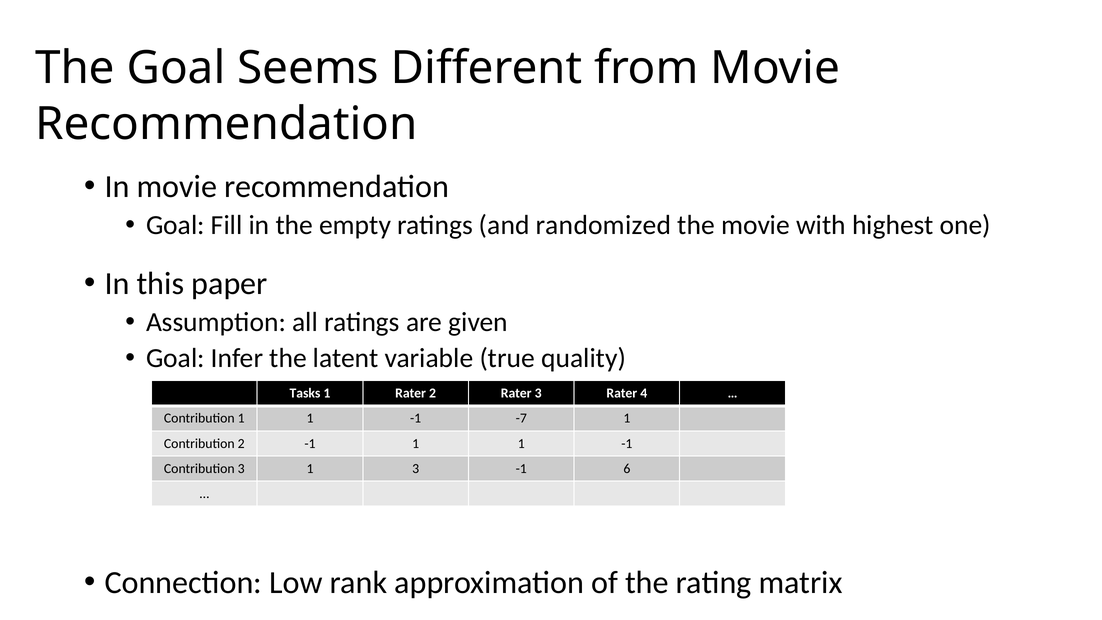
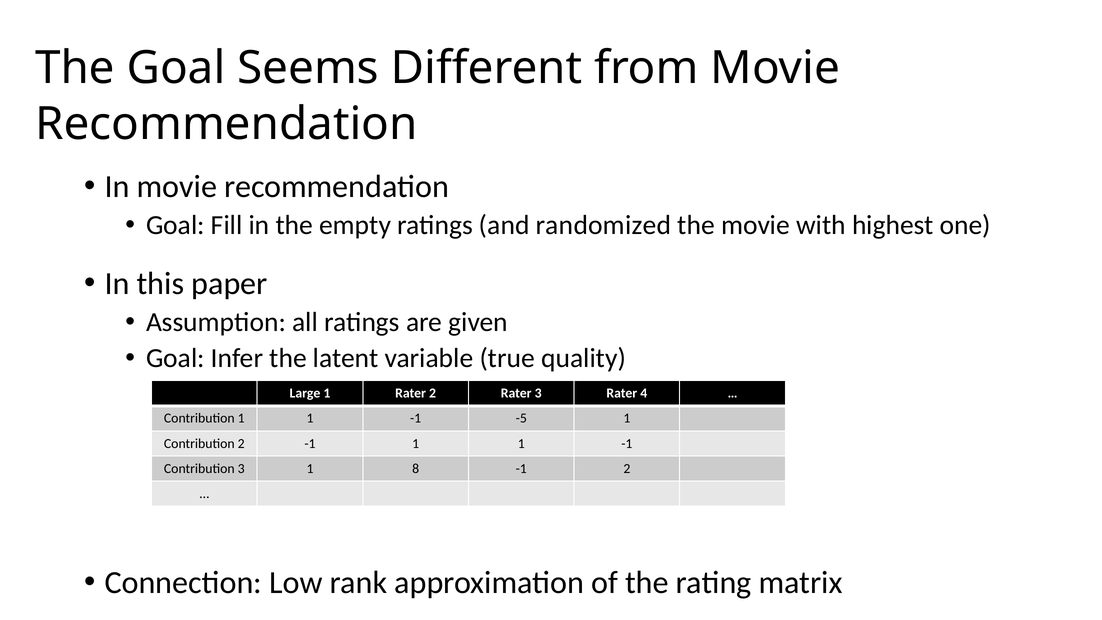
Tasks: Tasks -> Large (305, 393)
-7: -7 -> -5 (521, 418)
1 3: 3 -> 8 (416, 469)
-1 6: 6 -> 2 (627, 469)
